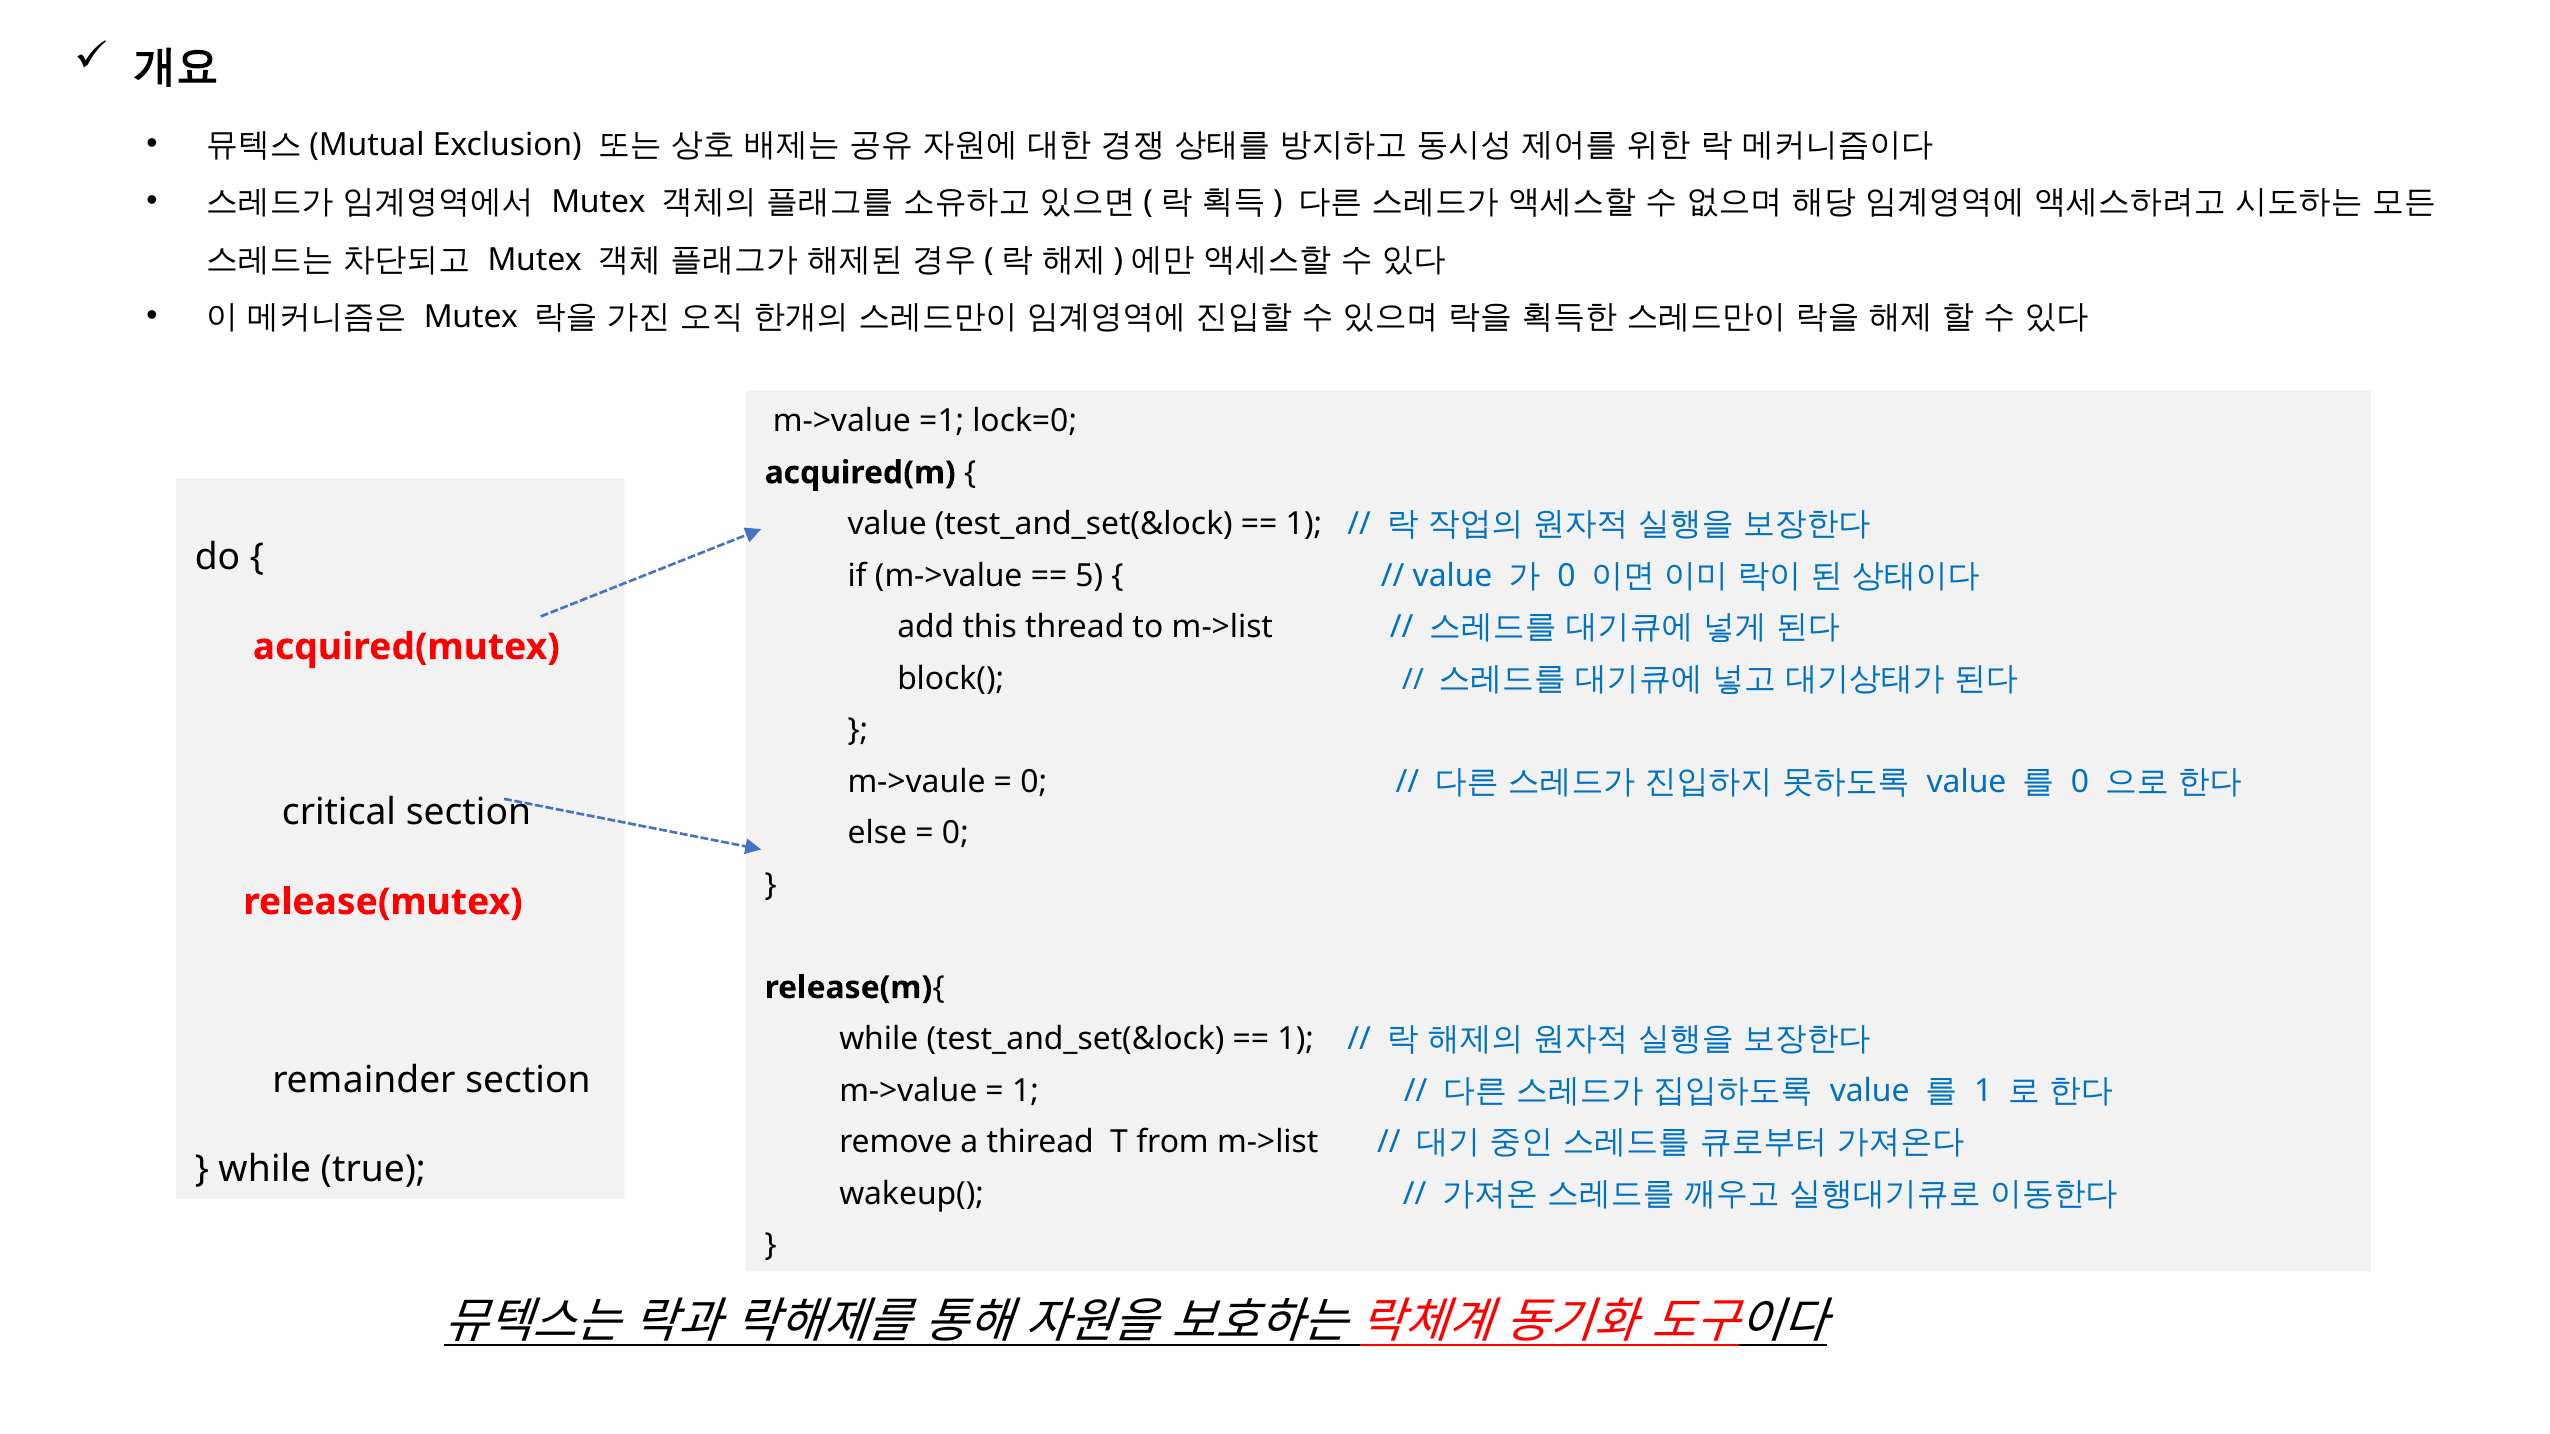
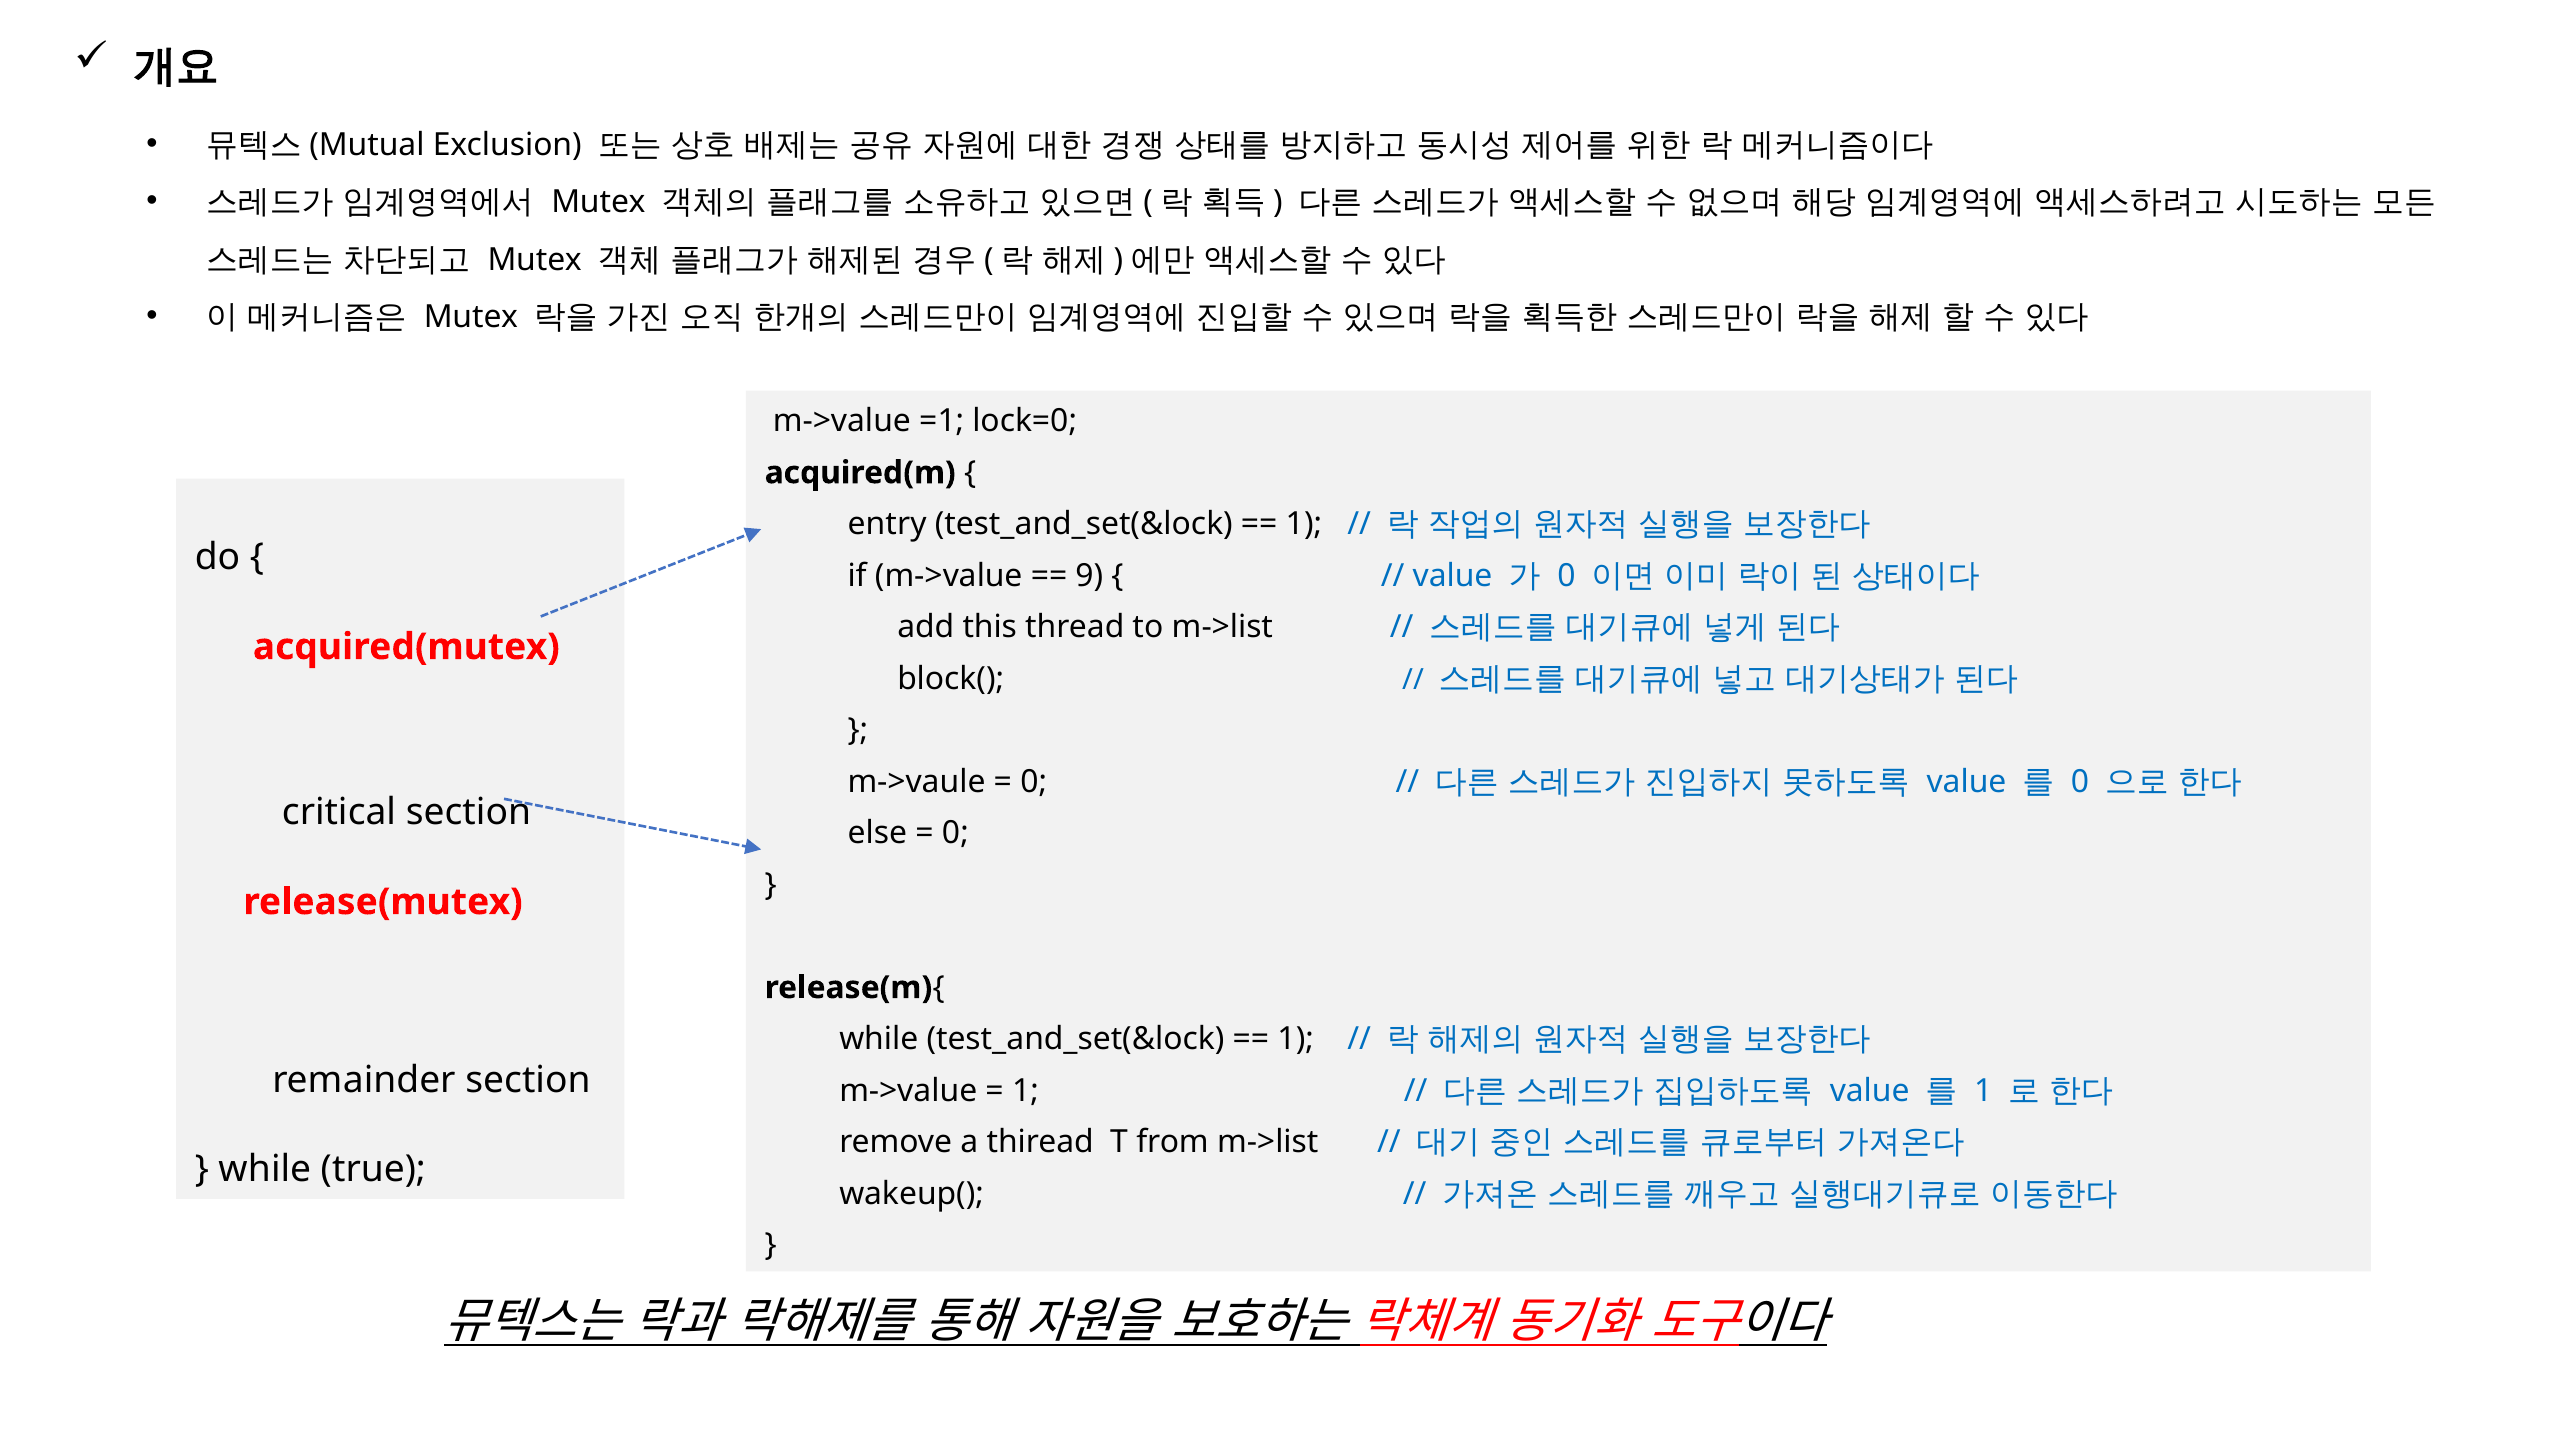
value: value -> entry (887, 524)
5: 5 -> 9 (1089, 576)
